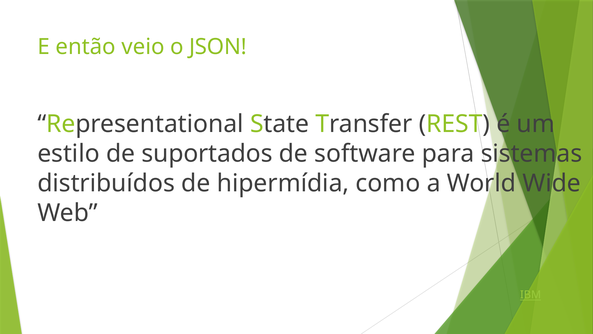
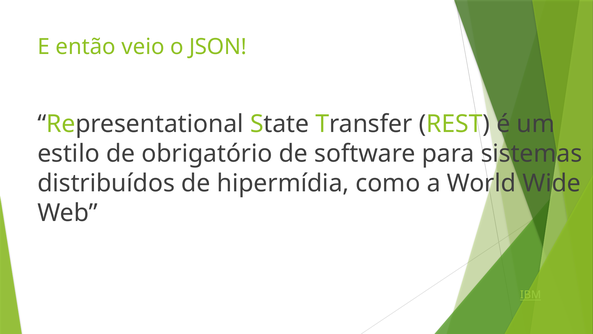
suportados: suportados -> obrigatório (207, 153)
